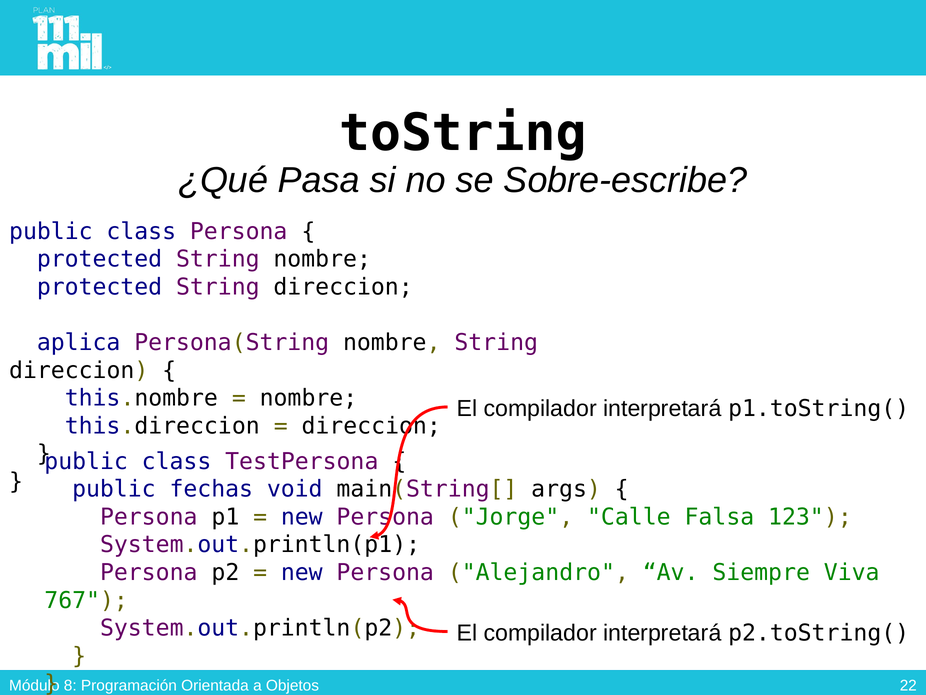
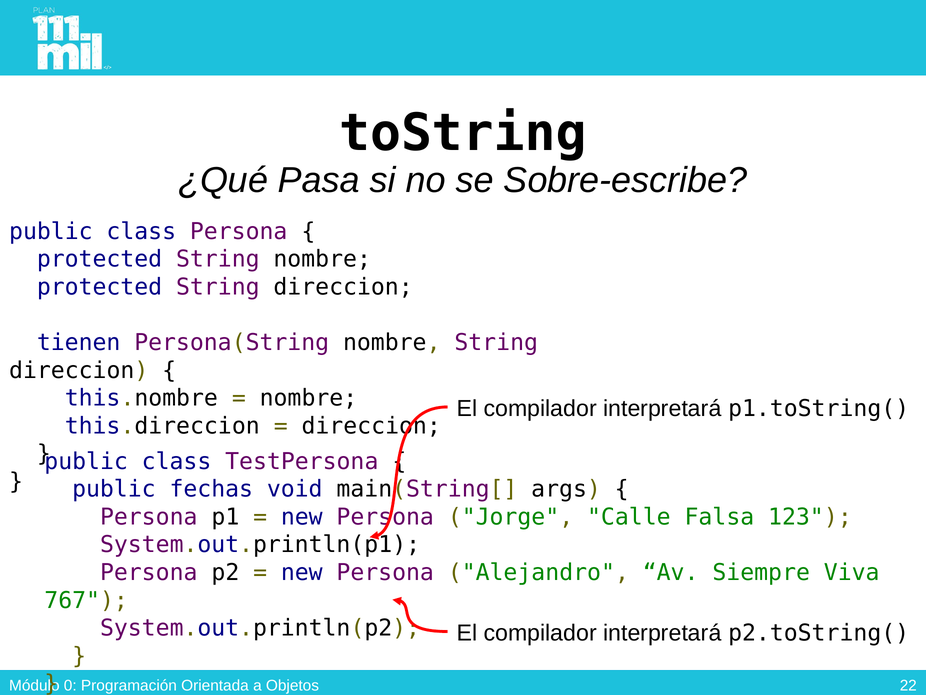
aplica: aplica -> tienen (79, 342)
8: 8 -> 0 (70, 685)
